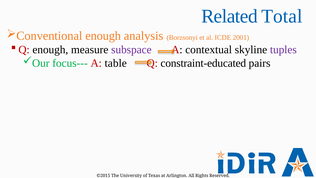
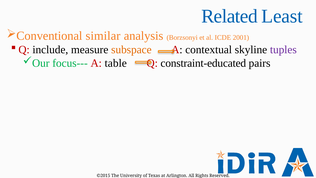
Total: Total -> Least (282, 16)
enough: enough -> similar (103, 36)
enough: enough -> include (50, 50)
subspace colour: purple -> orange (131, 50)
